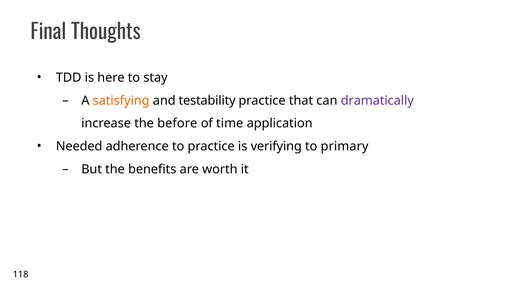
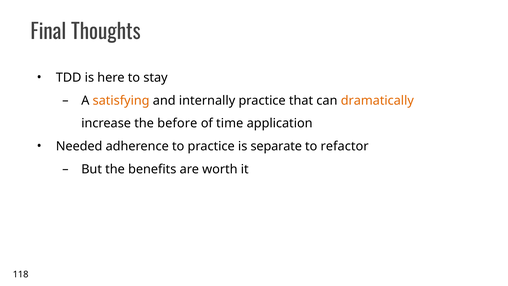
testability: testability -> internally (207, 100)
dramatically colour: purple -> orange (377, 100)
verifying: verifying -> separate (276, 146)
primary: primary -> refactor (345, 146)
